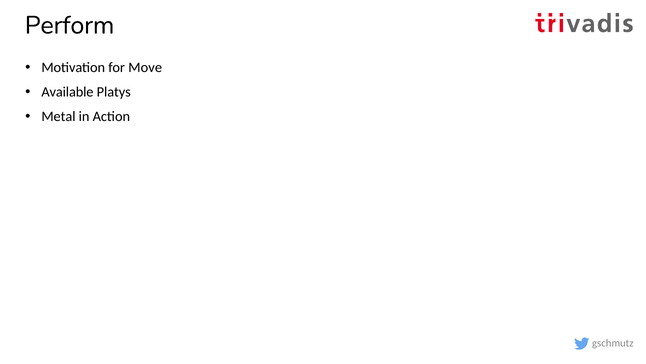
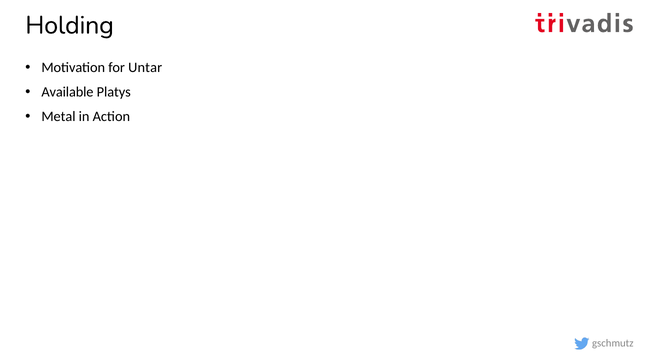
Perform: Perform -> Holding (70, 25)
Move: Move -> Untar (145, 67)
